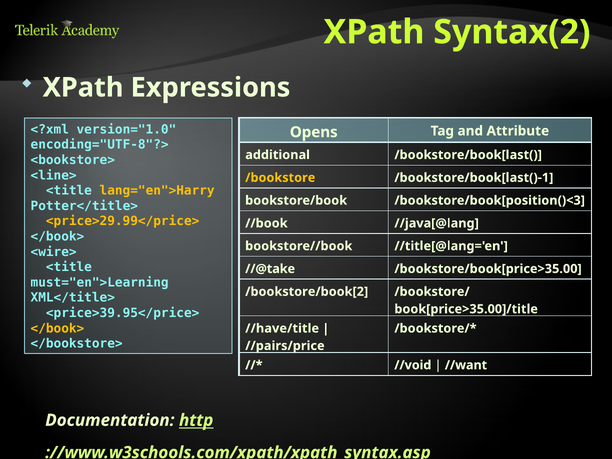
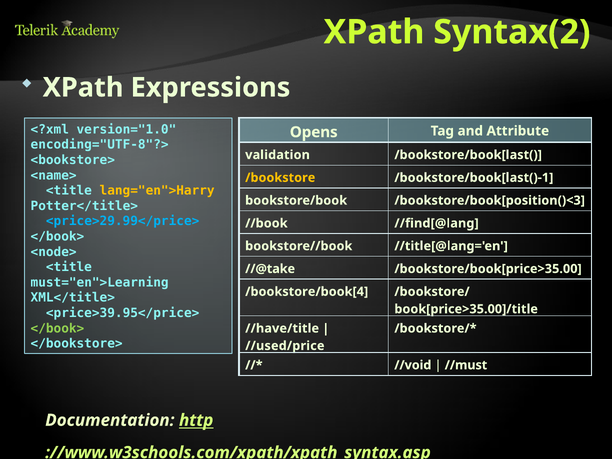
additional: additional -> validation (278, 155)
<line>: <line> -> <name> (54, 175)
<price>29.99</price> colour: yellow -> light blue (123, 221)
//java[@lang: //java[@lang -> //find[@lang (437, 223)
<wire>: <wire> -> <node> (54, 252)
/bookstore/book[2: /bookstore/book[2 -> /bookstore/book[4 (307, 292)
</book> colour: yellow -> light green (57, 328)
//pairs/price: //pairs/price -> //used/price (285, 346)
//want: //want -> //must (466, 365)
